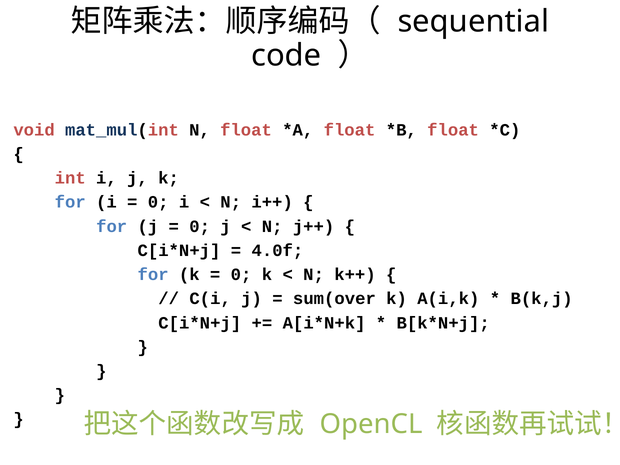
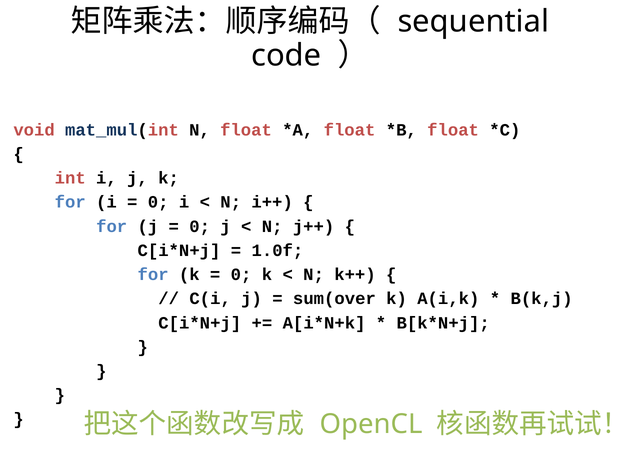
4.0f: 4.0f -> 1.0f (277, 250)
